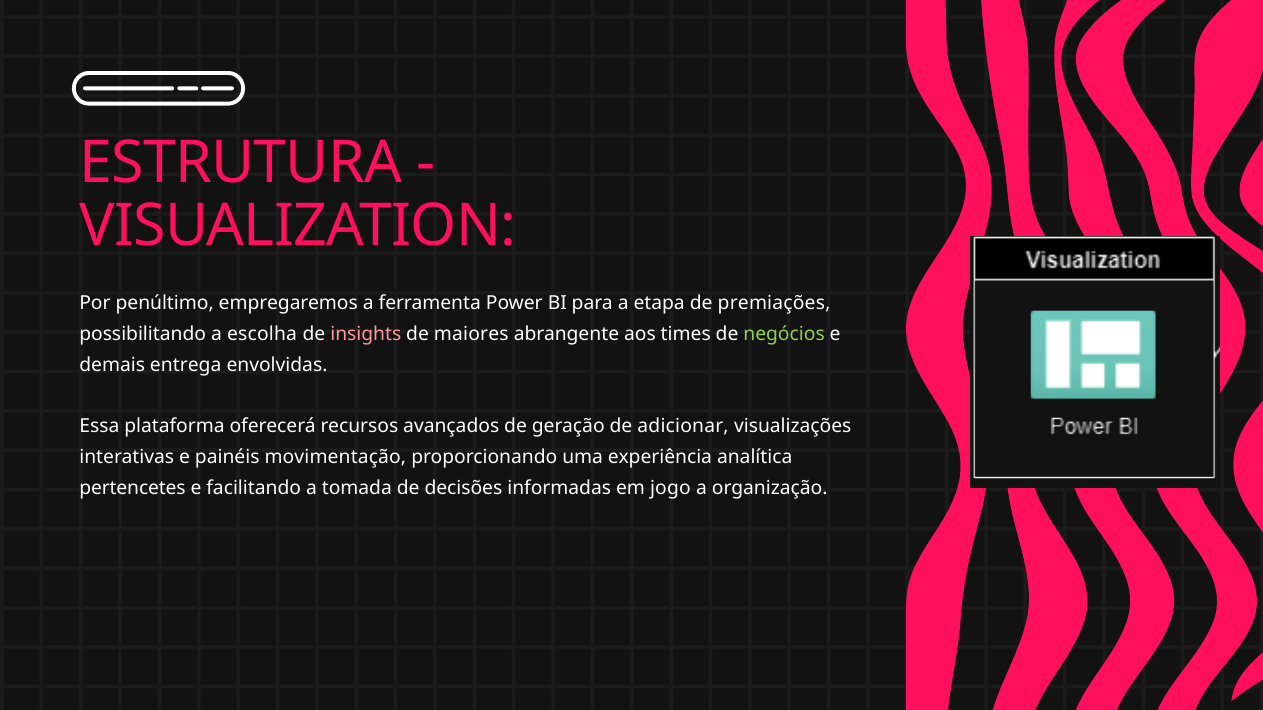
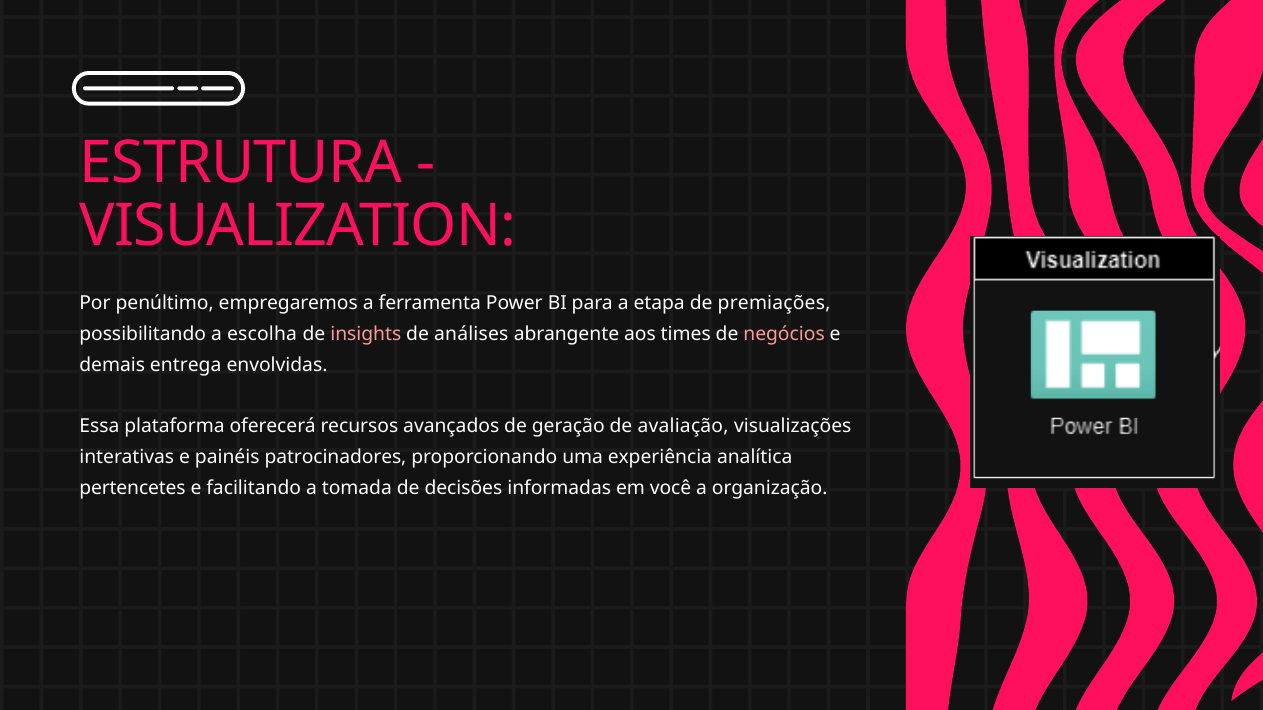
maiores: maiores -> análises (471, 334)
negócios colour: light green -> pink (784, 334)
adicionar: adicionar -> avaliação (683, 427)
movimentação: movimentação -> patrocinadores (335, 458)
jogo: jogo -> você (671, 488)
